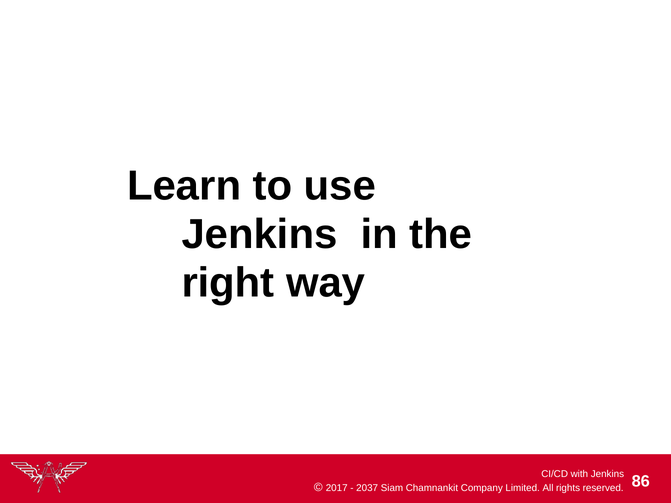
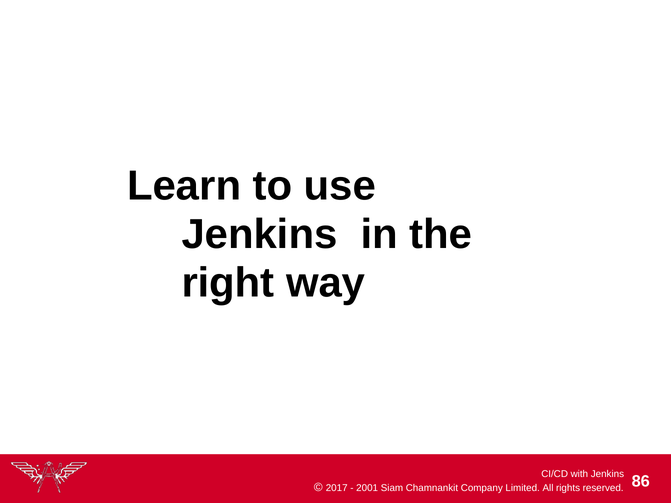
2037: 2037 -> 2001 (367, 488)
